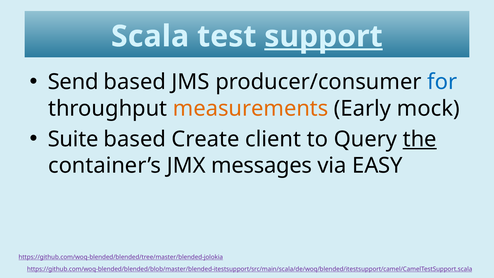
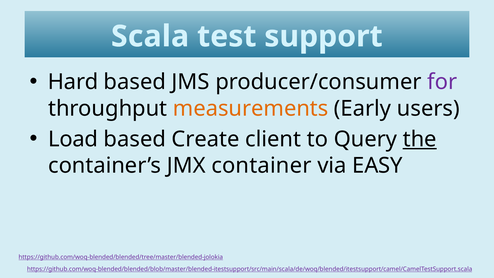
support underline: present -> none (323, 36)
Send: Send -> Hard (73, 82)
for colour: blue -> purple (442, 82)
mock: mock -> users (428, 108)
Suite: Suite -> Load (73, 139)
messages: messages -> container (261, 165)
